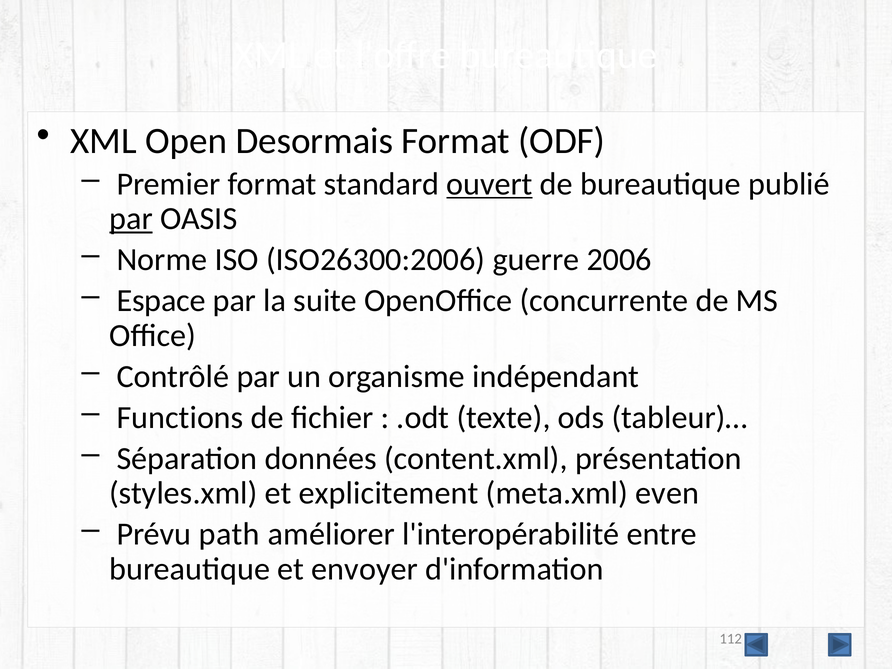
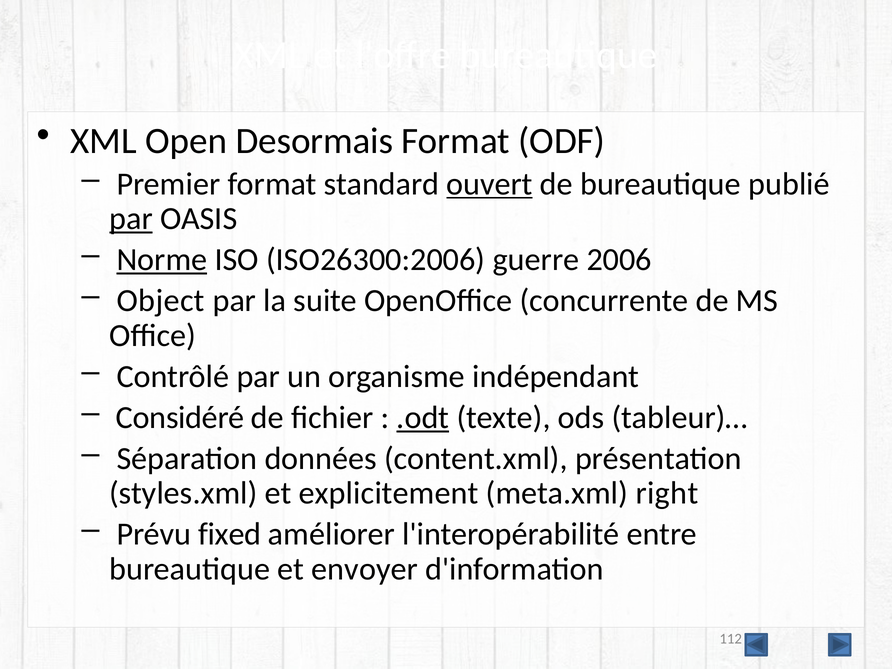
Norme underline: none -> present (162, 260)
Espace: Espace -> Object (161, 301)
Functions: Functions -> Considéré (180, 418)
.odt underline: none -> present (423, 418)
even: even -> right (667, 493)
path: path -> fixed (230, 534)
